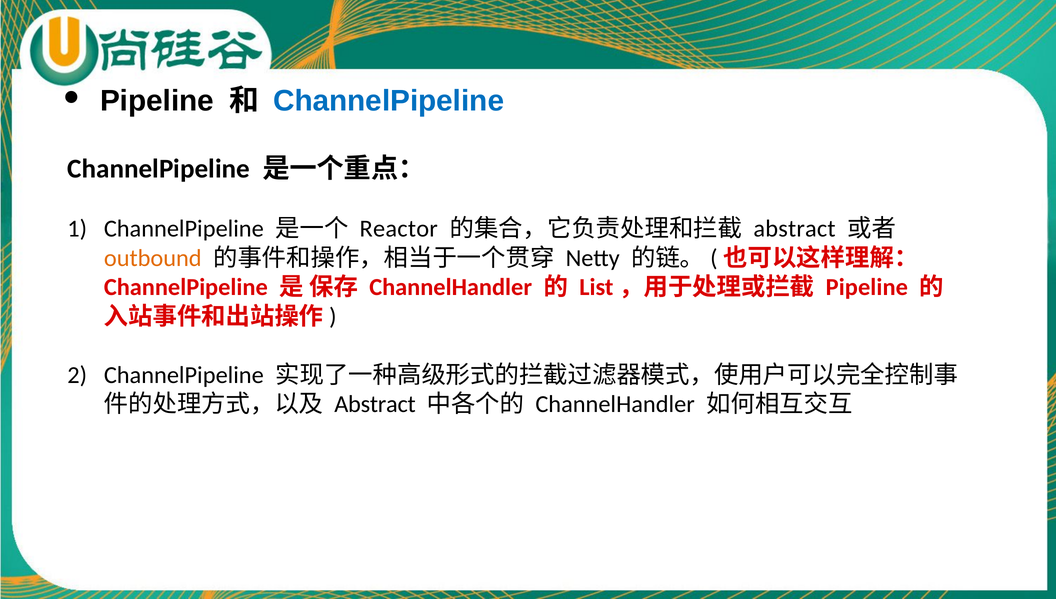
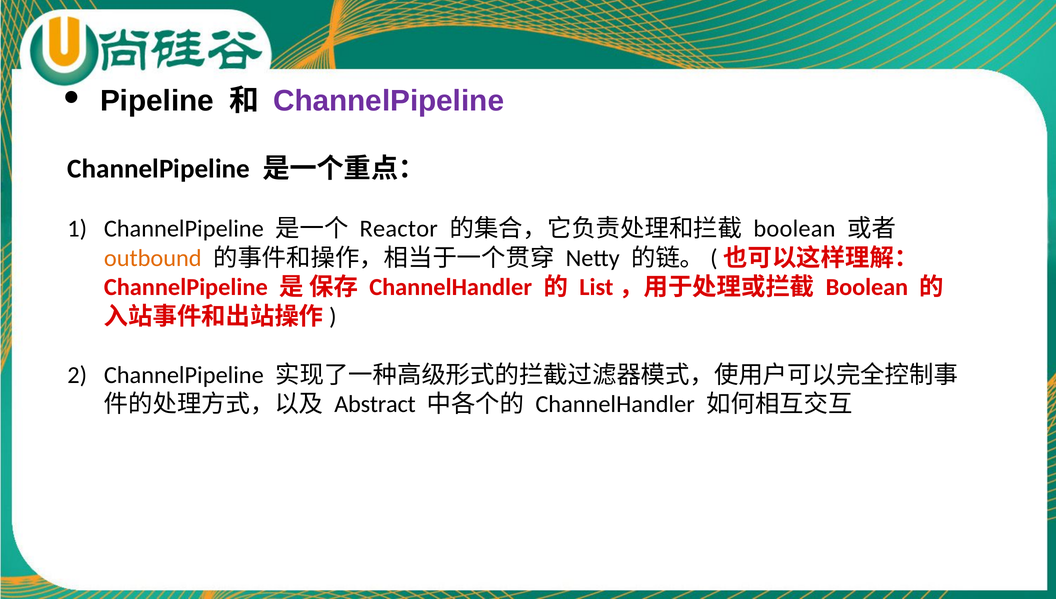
ChannelPipeline colour: blue -> purple (389, 101)
abstract: abstract -> boolean (794, 229)
Pipeline: Pipeline -> Boolean (867, 287)
